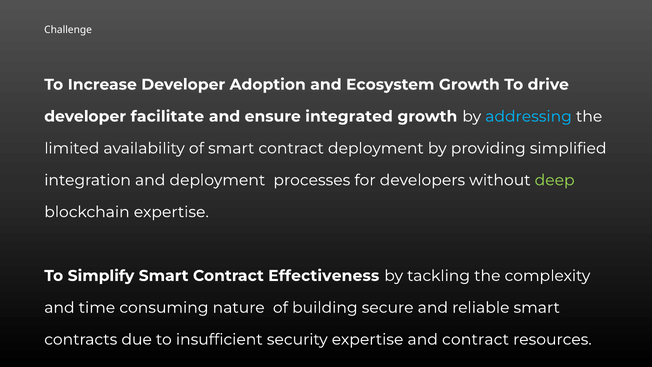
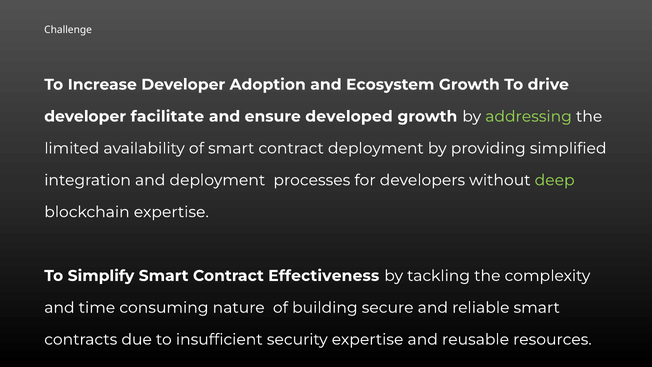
integrated: integrated -> developed (349, 116)
addressing colour: light blue -> light green (529, 116)
and contract: contract -> reusable (476, 339)
